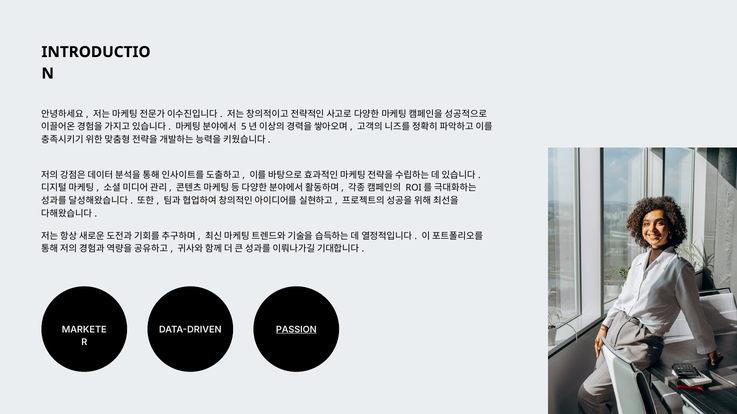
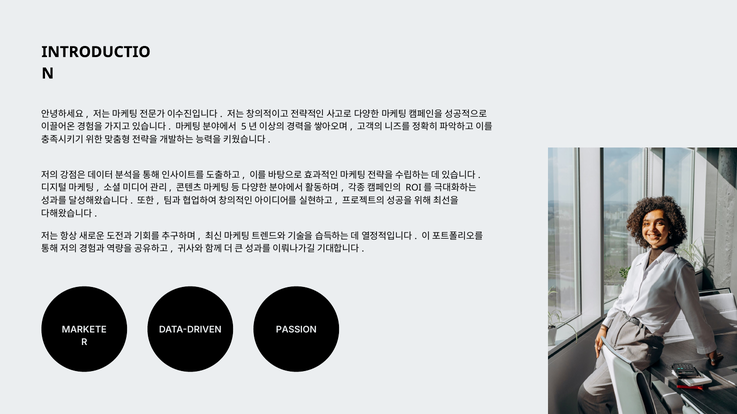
PASSION underline: present -> none (296, 330)
